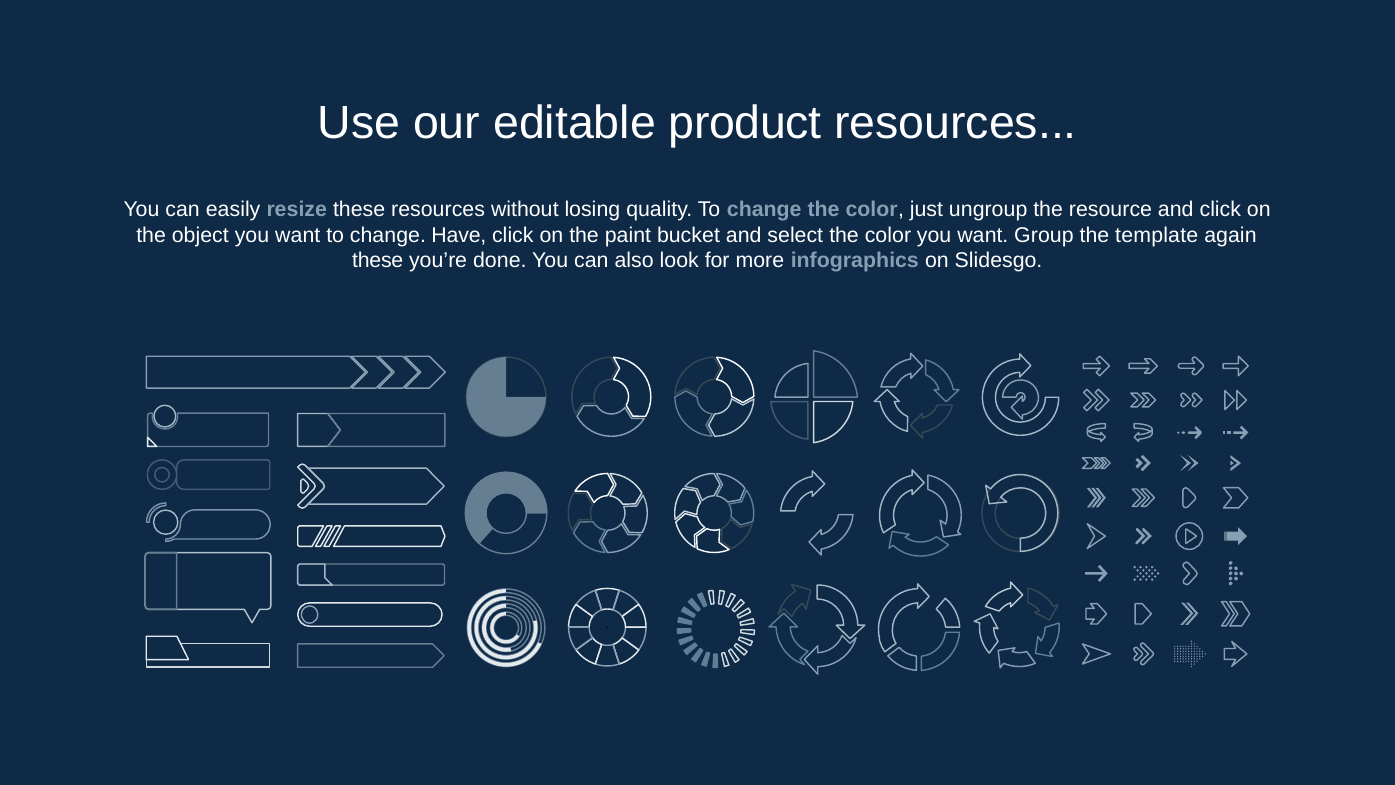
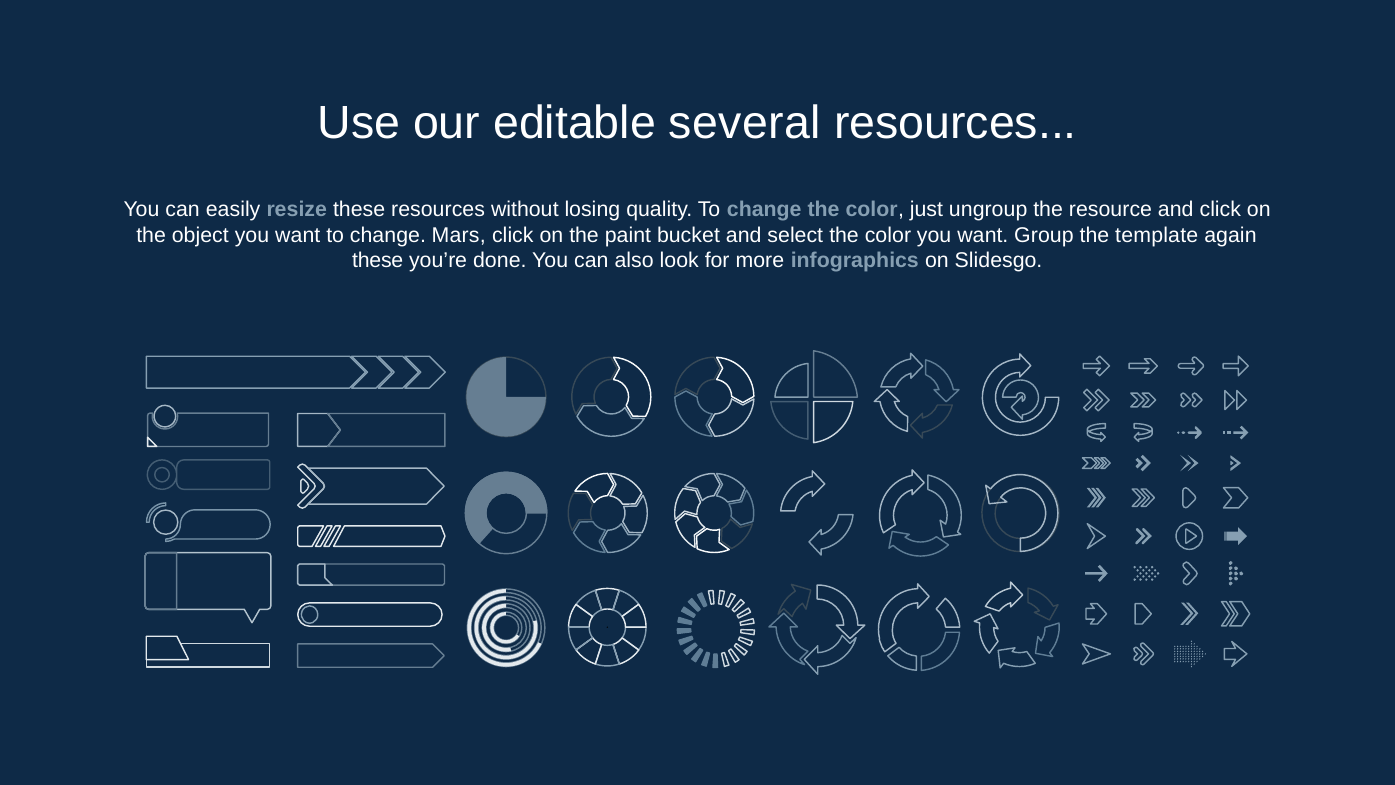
product: product -> several (745, 123)
Have: Have -> Mars (459, 235)
